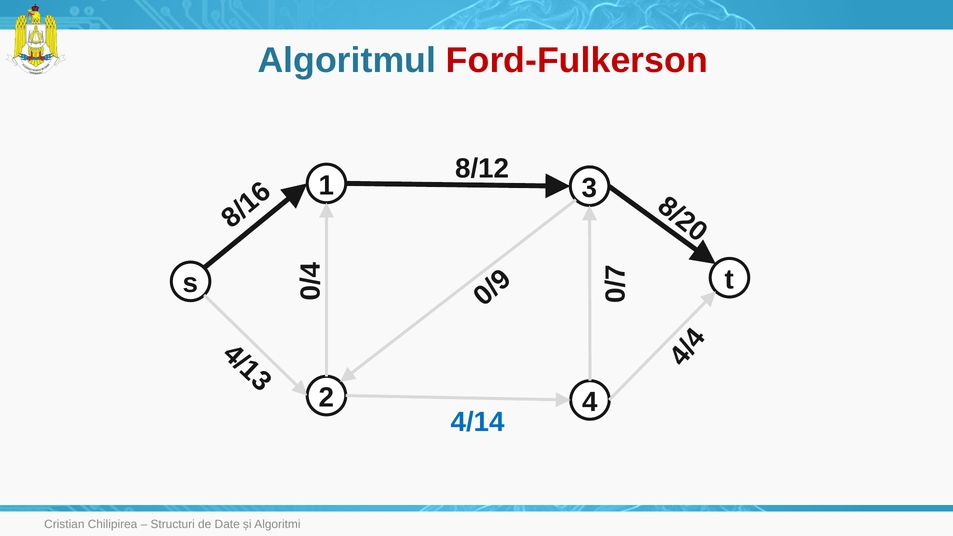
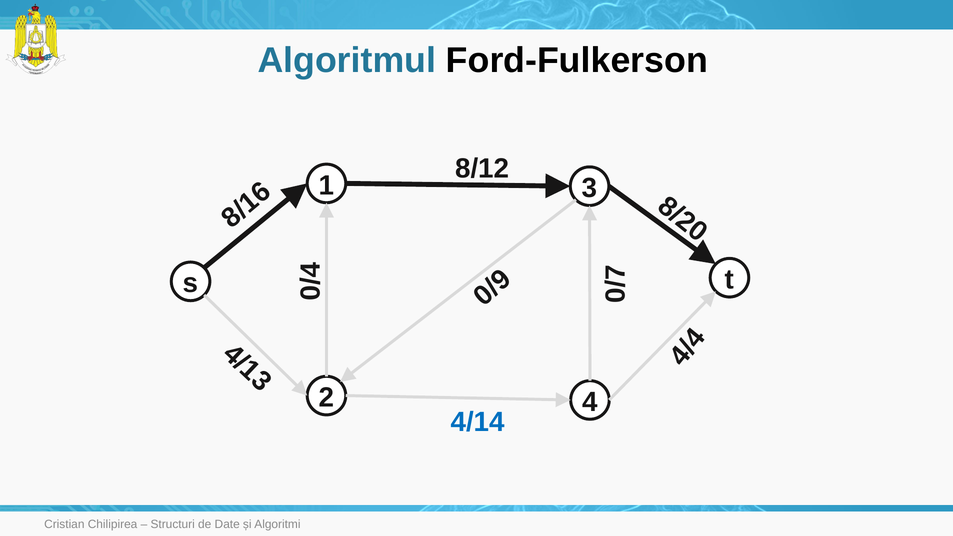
Ford-Fulkerson colour: red -> black (577, 61)
